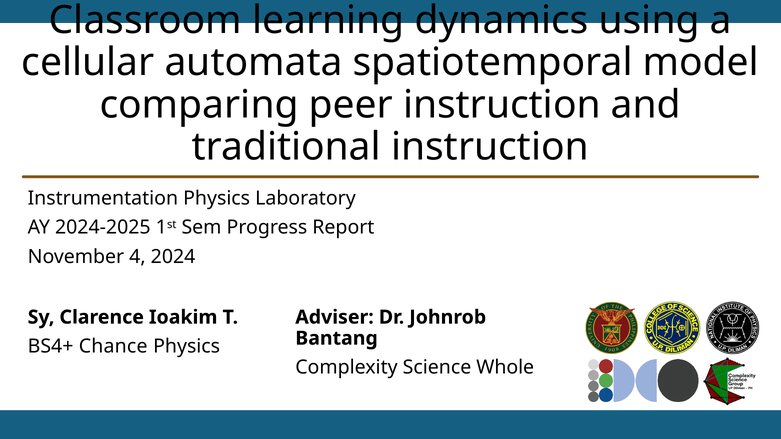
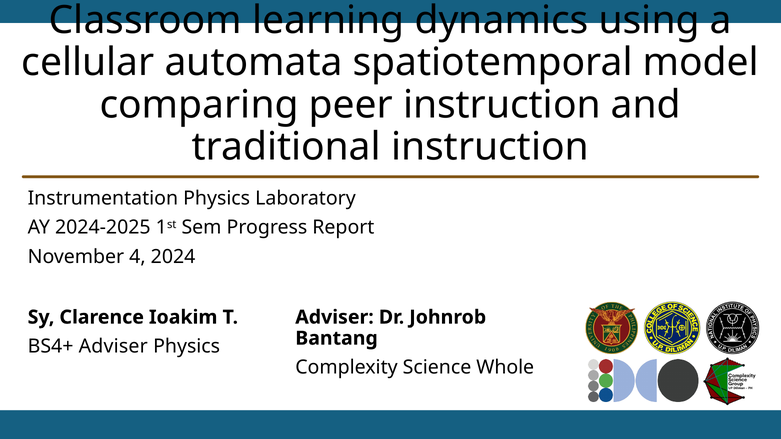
BS4+ Chance: Chance -> Adviser (113, 347)
